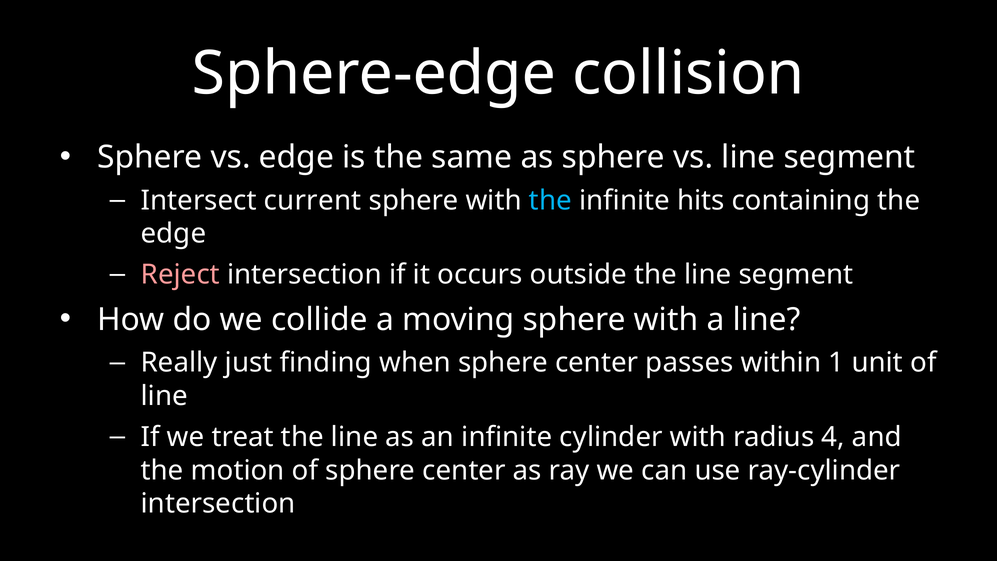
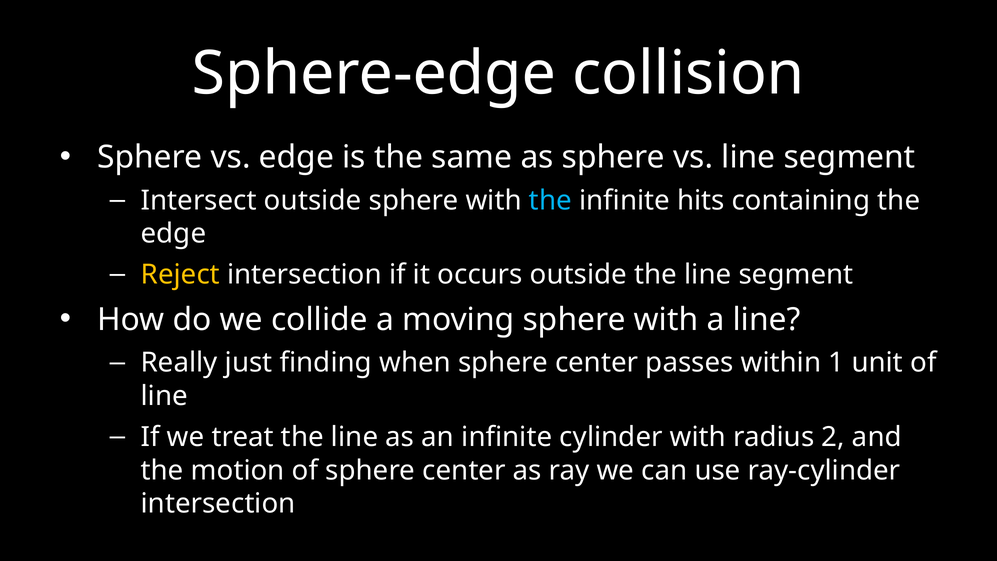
Intersect current: current -> outside (313, 200)
Reject colour: pink -> yellow (180, 275)
4: 4 -> 2 (833, 437)
